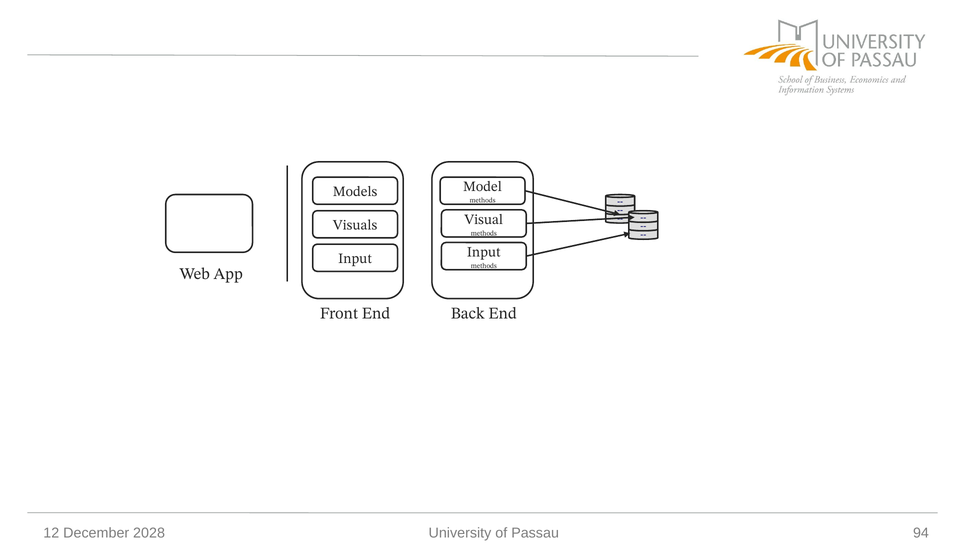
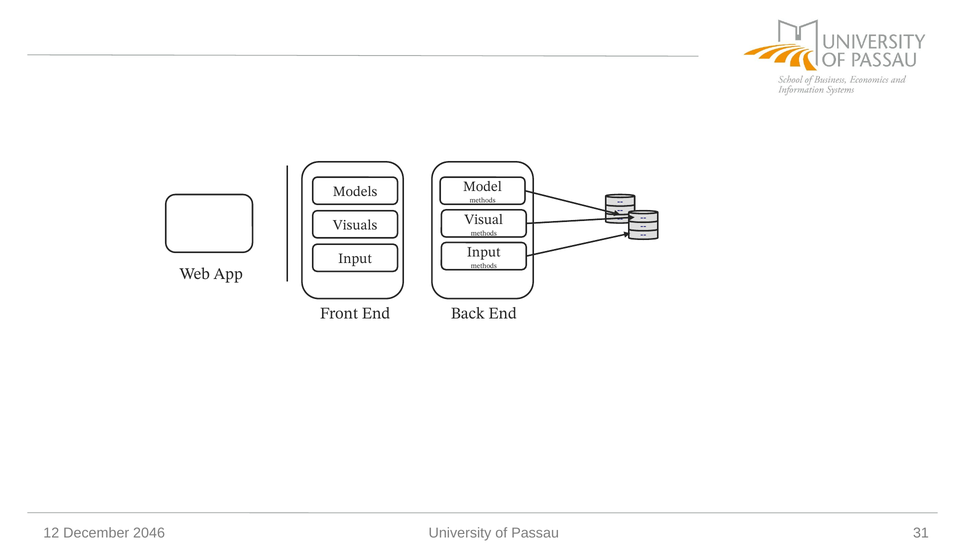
2028: 2028 -> 2046 (149, 533)
94: 94 -> 31 (921, 533)
